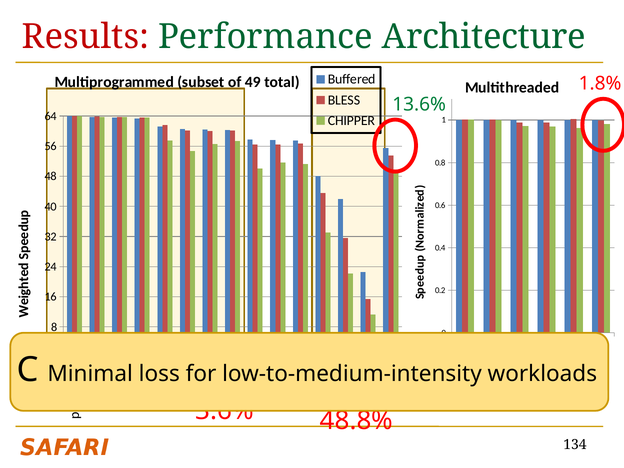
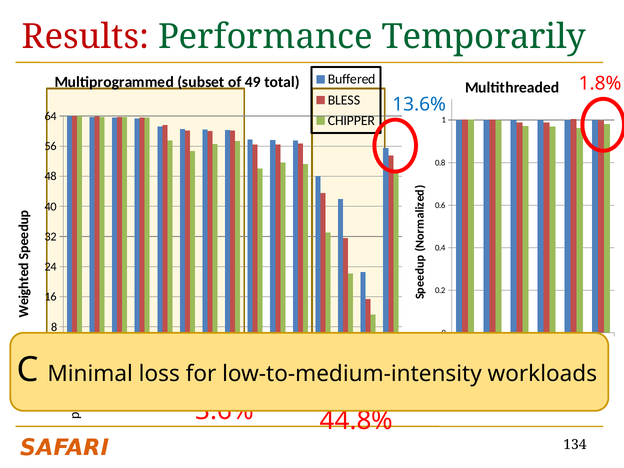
Architecture: Architecture -> Temporarily (484, 37)
13.6% colour: green -> blue (419, 104)
48.8%: 48.8% -> 44.8% (357, 421)
